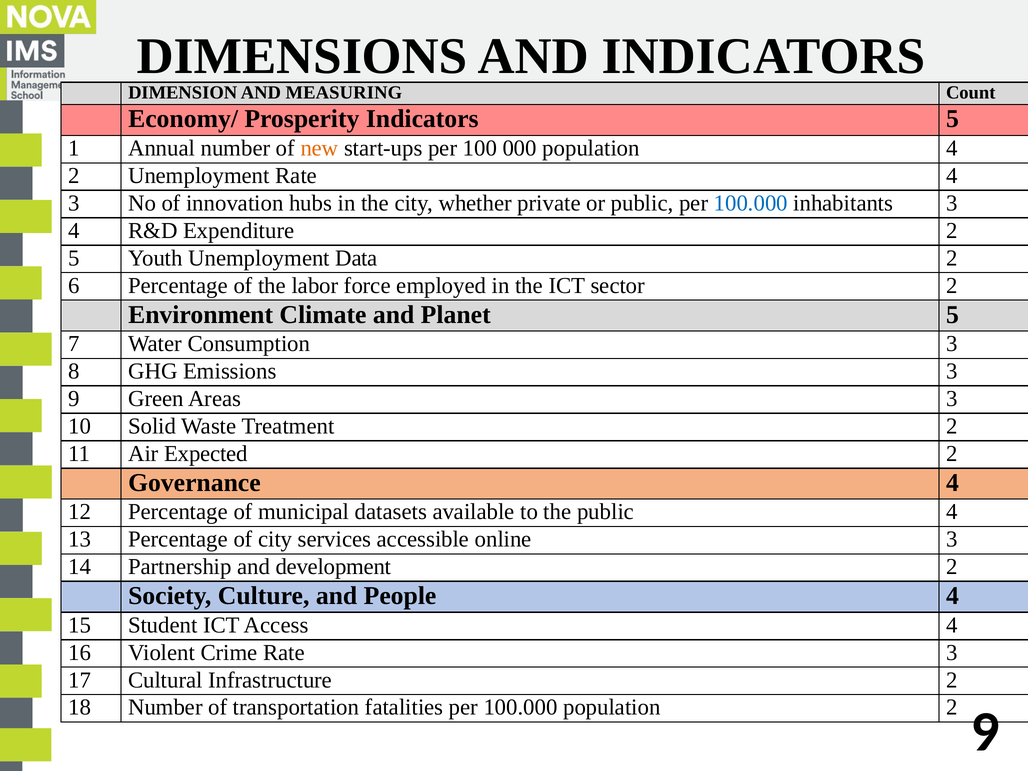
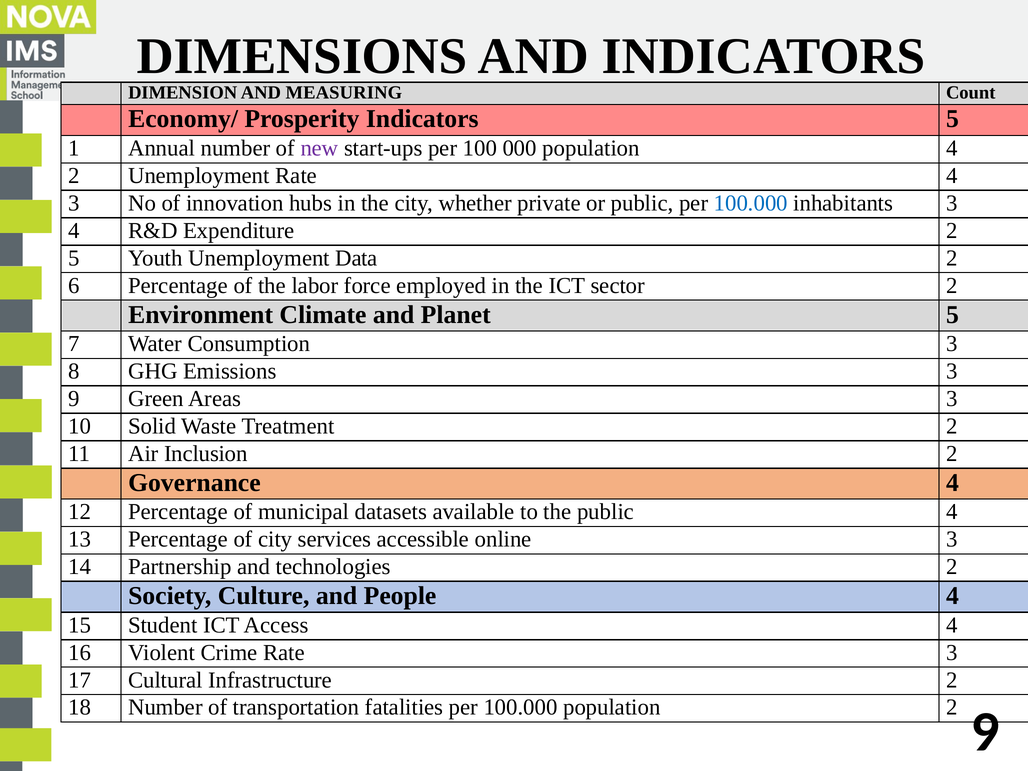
new colour: orange -> purple (319, 148)
Expected: Expected -> Inclusion (206, 454)
development: development -> technologies (333, 567)
